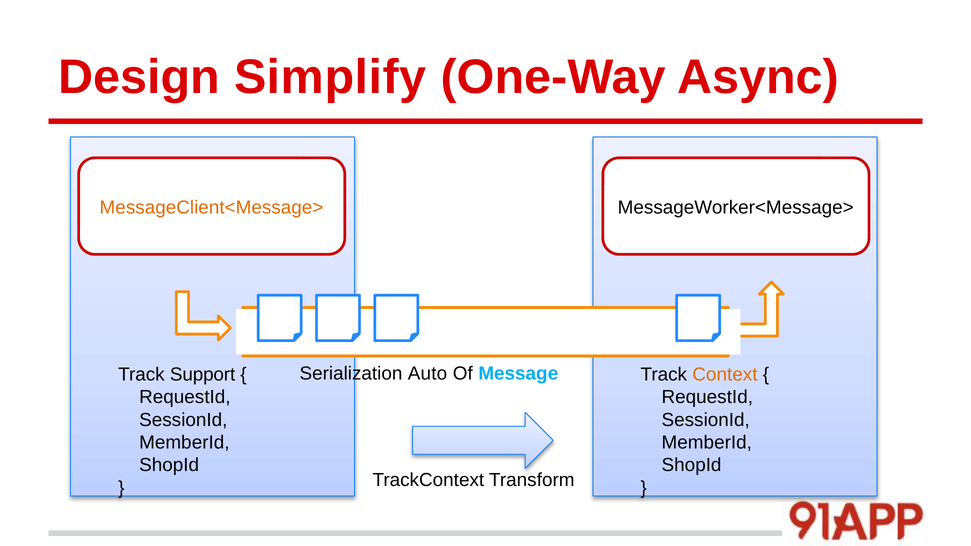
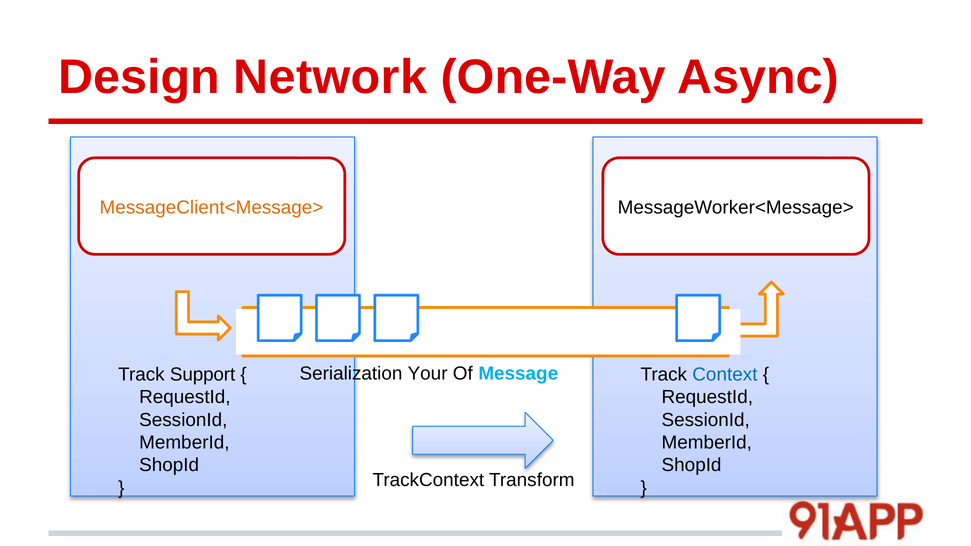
Simplify: Simplify -> Network (330, 77)
Auto: Auto -> Your (428, 374)
Context colour: orange -> blue (725, 375)
